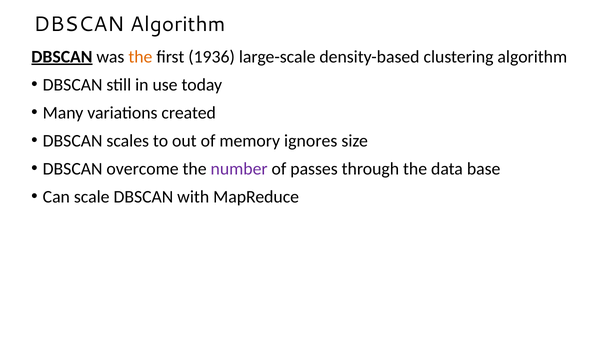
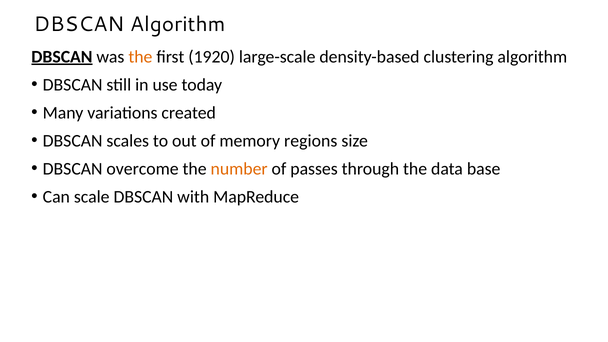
1936: 1936 -> 1920 (212, 57)
ignores: ignores -> regions (311, 141)
number colour: purple -> orange (239, 169)
